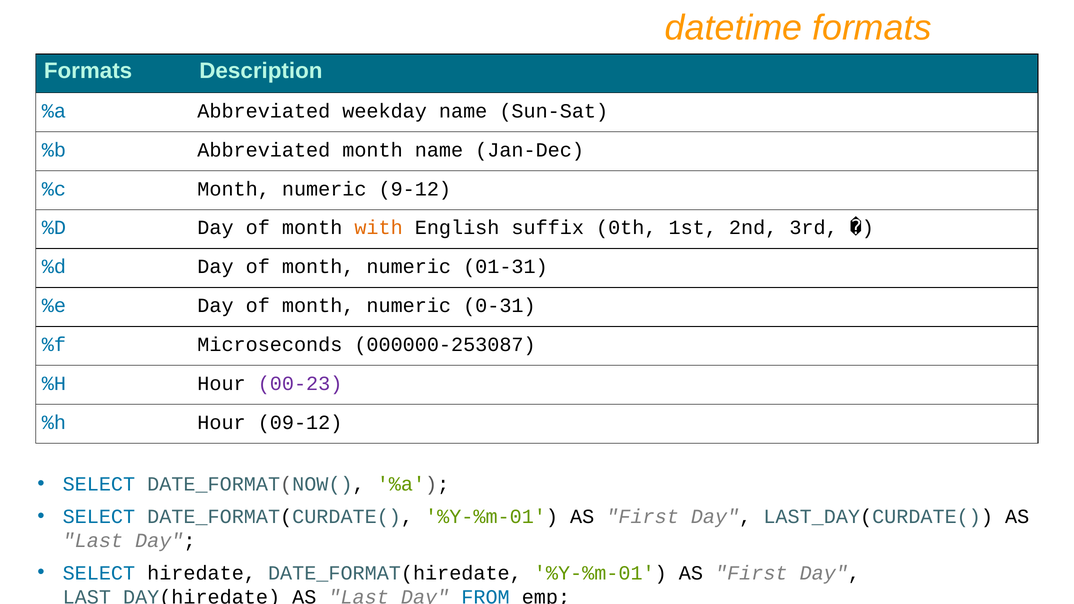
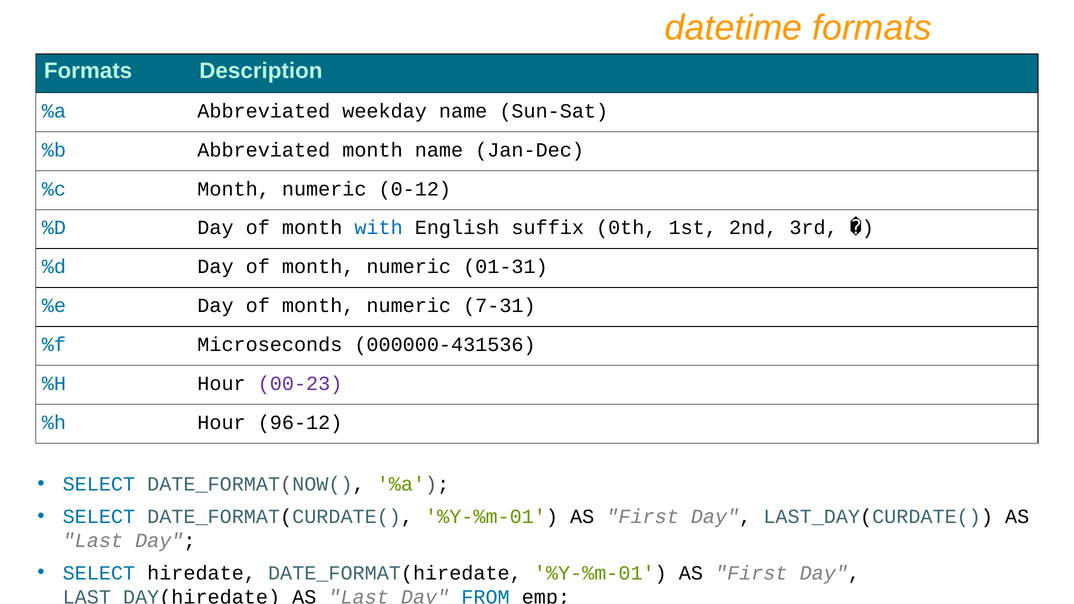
9-12: 9-12 -> 0-12 (415, 189)
with colour: orange -> blue (379, 228)
0-31: 0-31 -> 7-31 (499, 306)
000000-253087: 000000-253087 -> 000000-431536 (445, 345)
09-12: 09-12 -> 96-12 (300, 423)
